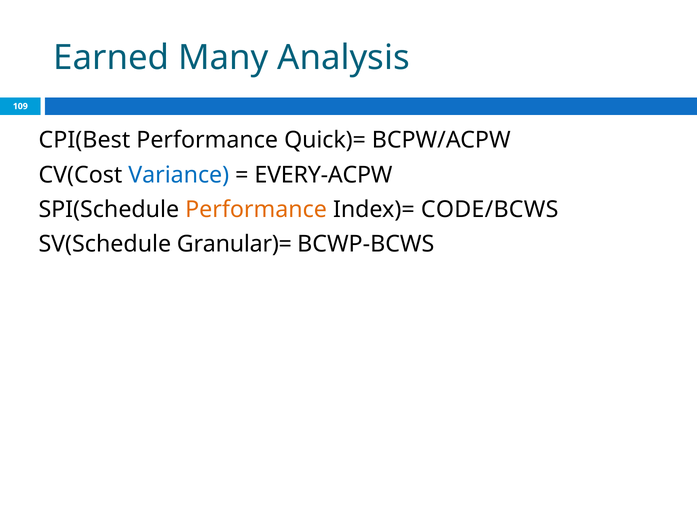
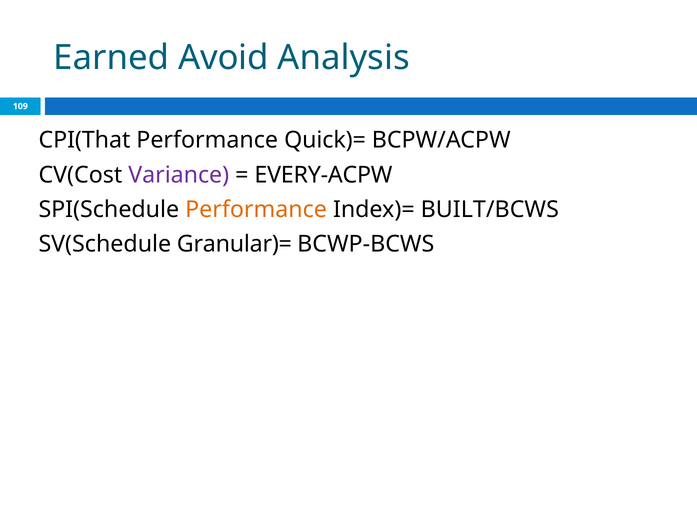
Many: Many -> Avoid (223, 58)
CPI(Best: CPI(Best -> CPI(That (84, 140)
Variance colour: blue -> purple (179, 175)
CODE/BCWS: CODE/BCWS -> BUILT/BCWS (490, 210)
